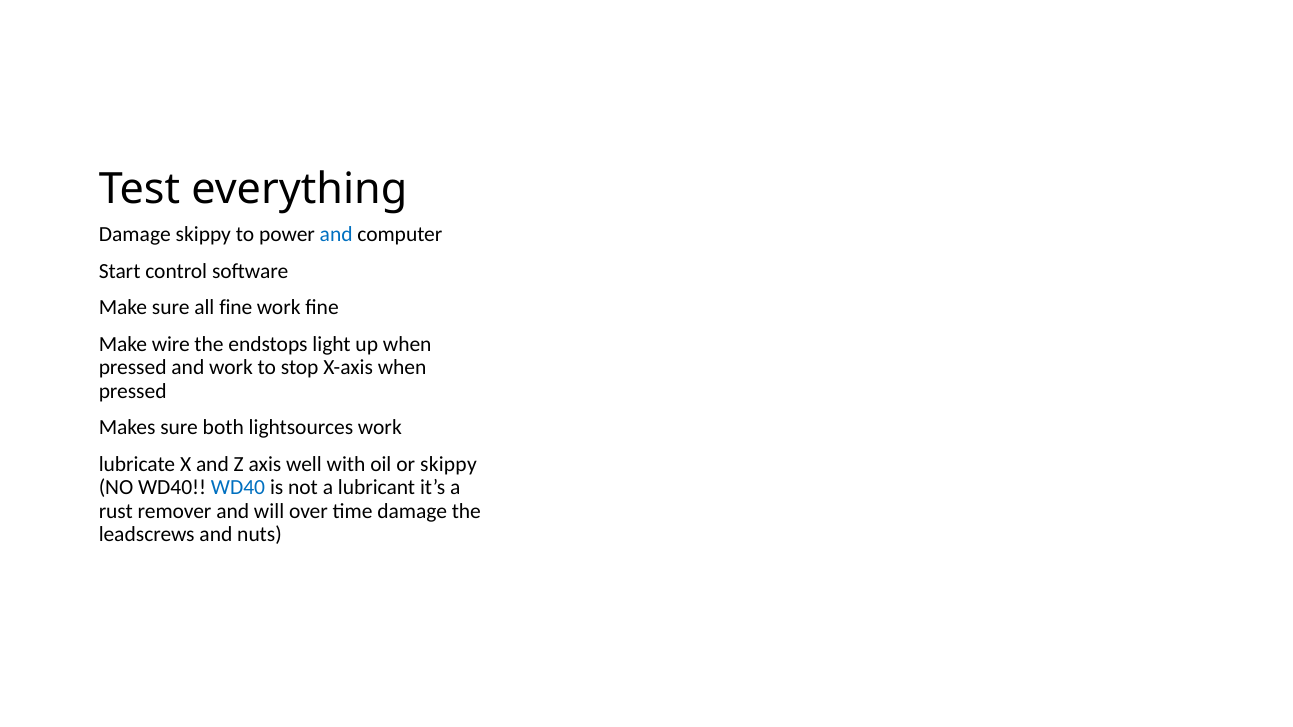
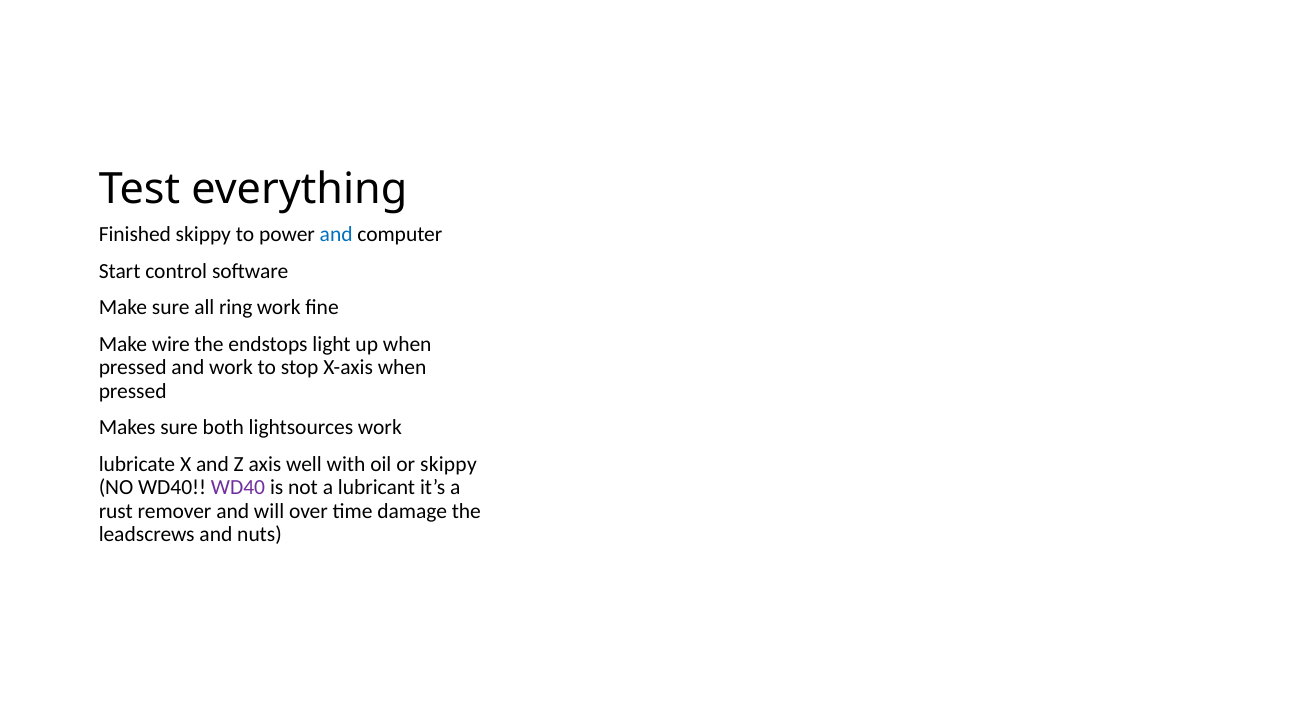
Damage: Damage -> Finished (135, 235)
all fine: fine -> ring (236, 308)
WD40 colour: blue -> purple (238, 488)
